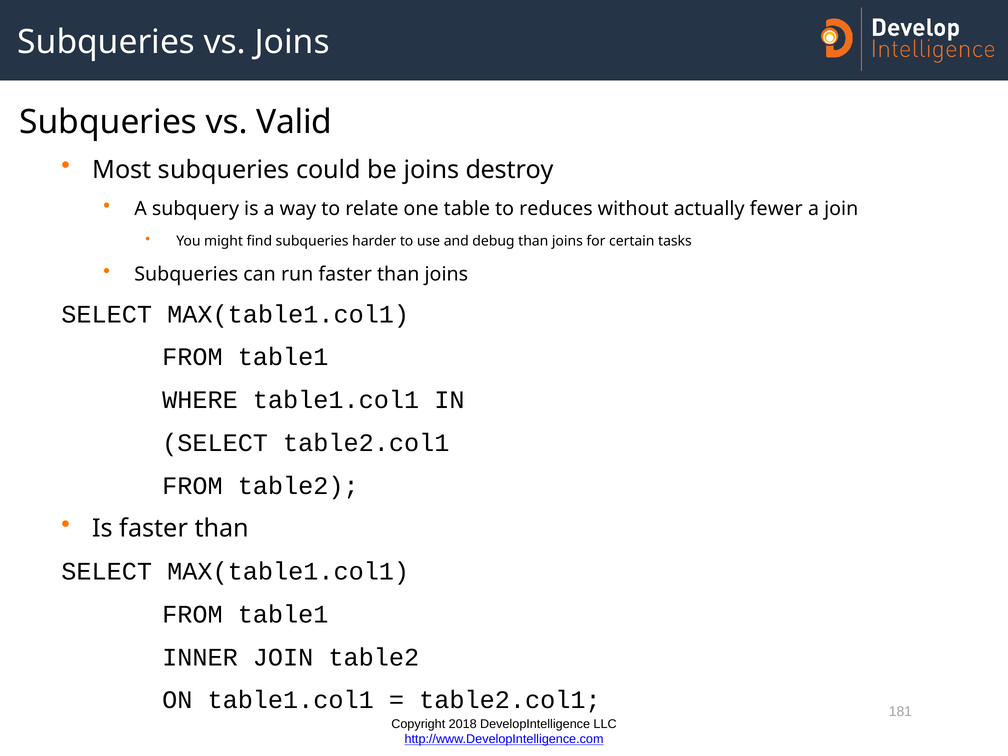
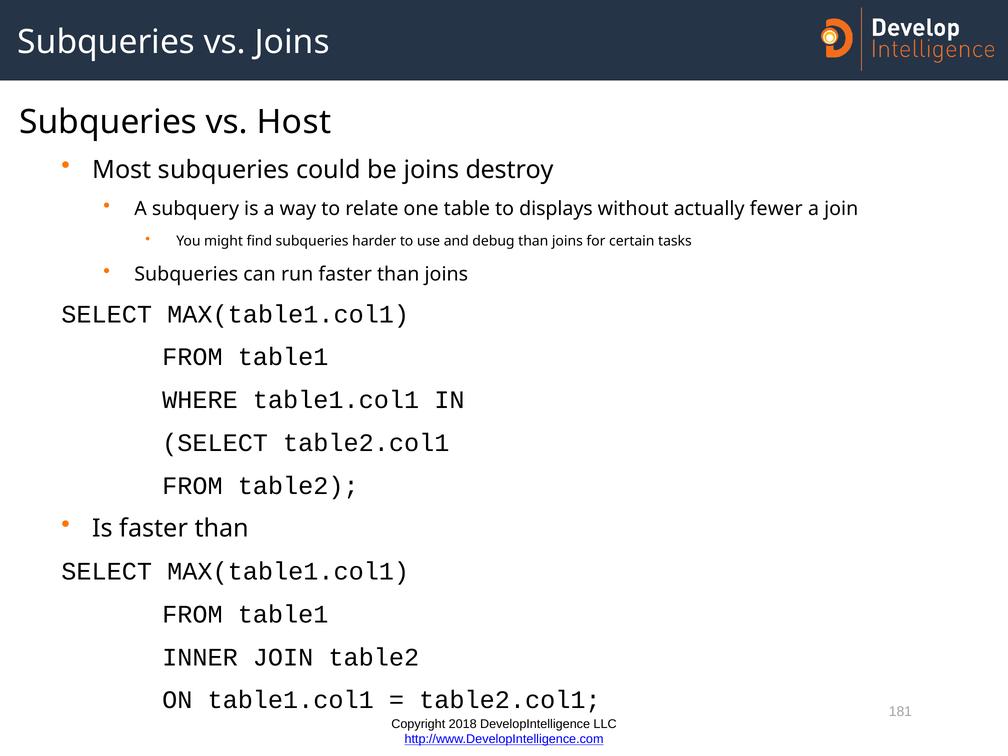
Valid: Valid -> Host (294, 122)
reduces: reduces -> displays (556, 209)
